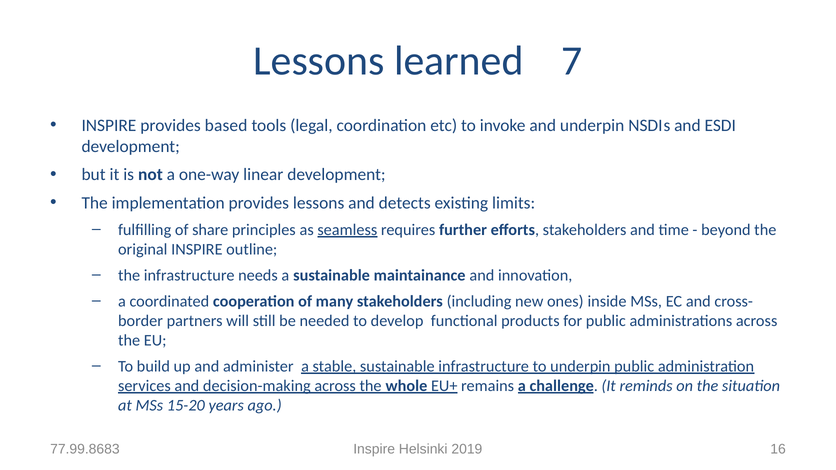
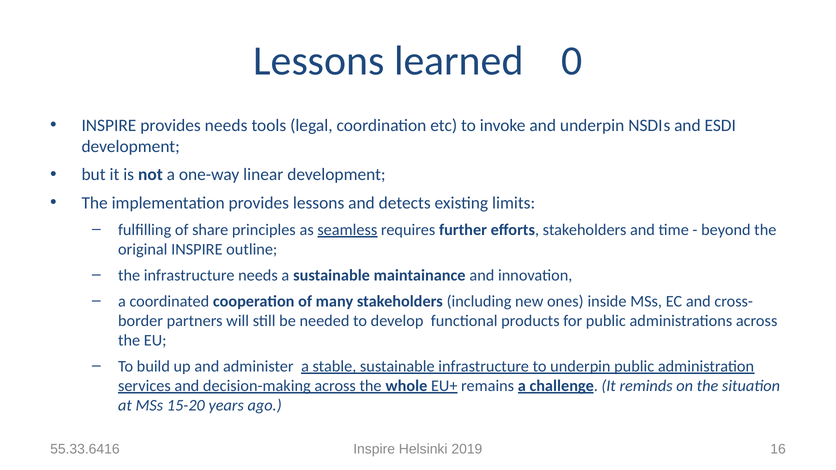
7: 7 -> 0 (572, 61)
provides based: based -> needs (226, 126)
77.99.8683: 77.99.8683 -> 55.33.6416 (85, 449)
